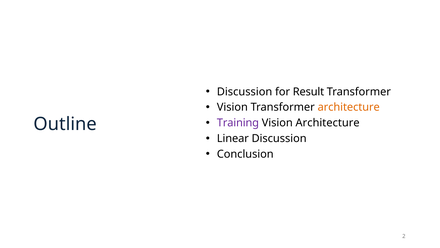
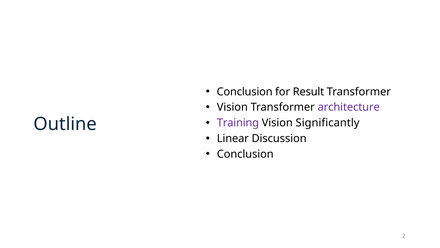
Discussion: Discussion -> Conclusion (245, 92)
architecture colour: orange -> purple (349, 107)
Vision Architecture: Architecture -> Significantly (328, 123)
